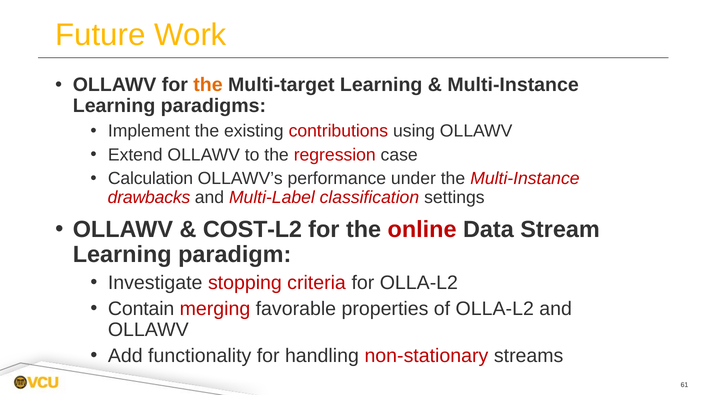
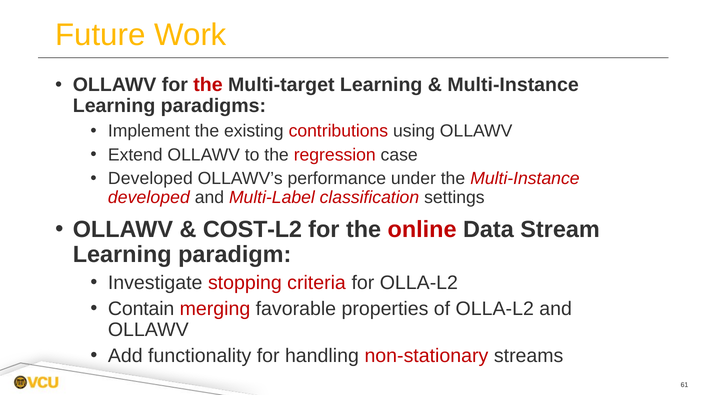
the colour: orange -> red (208, 85)
Calculation: Calculation -> Developed (150, 179)
drawbacks: drawbacks -> developed (149, 198)
